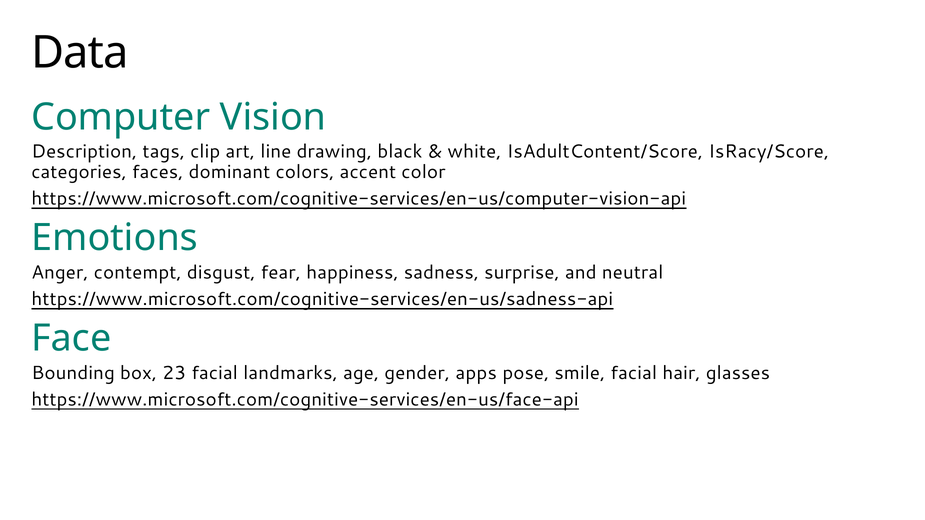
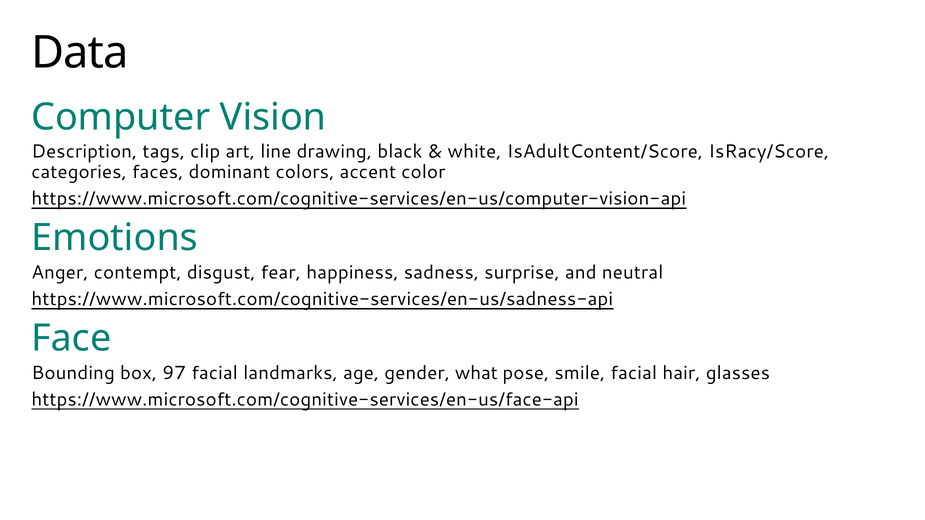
23: 23 -> 97 (174, 373)
apps: apps -> what (476, 373)
